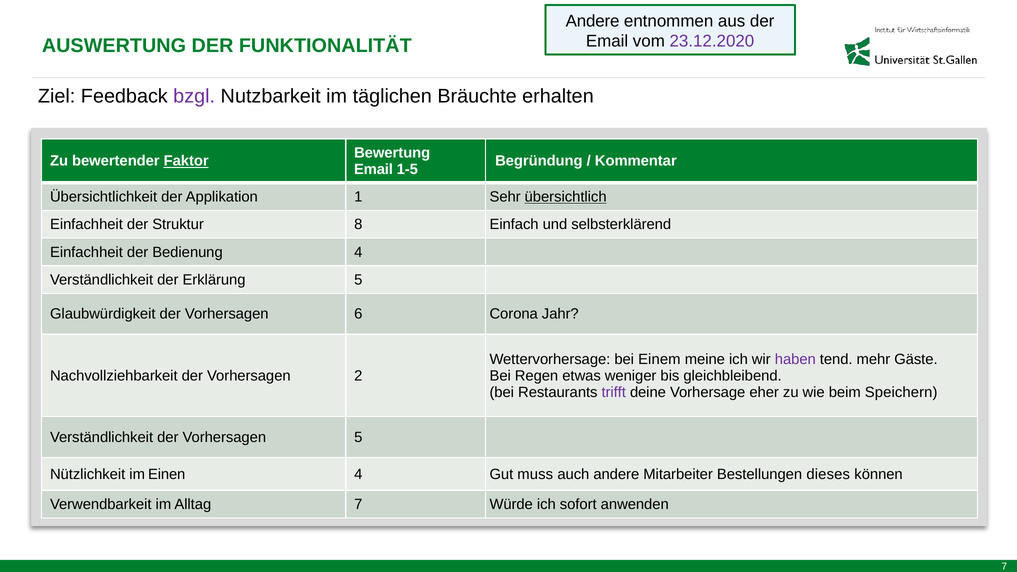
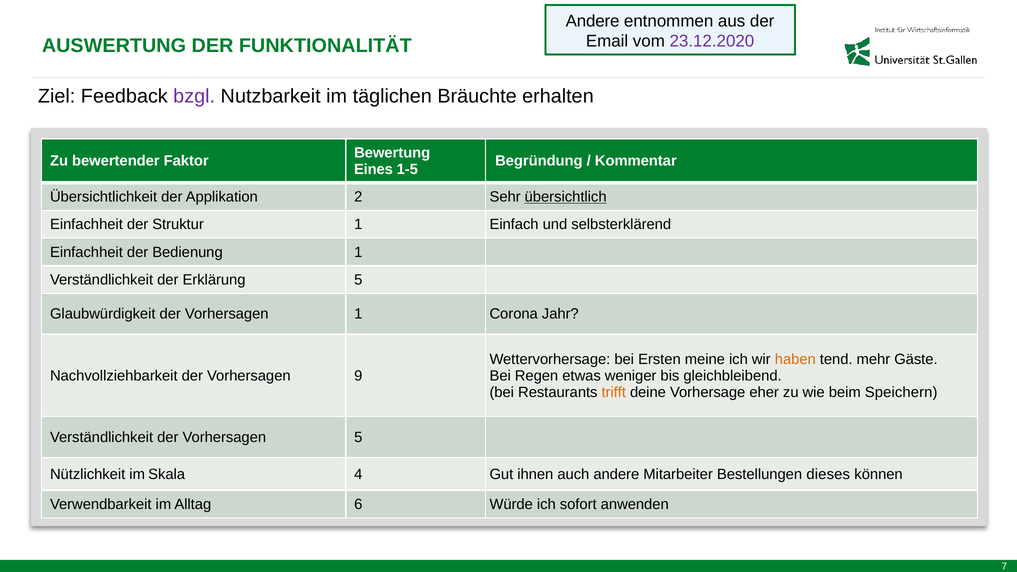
Faktor underline: present -> none (186, 161)
Email: Email -> Eines (373, 169)
1: 1 -> 2 (358, 197)
Struktur 8: 8 -> 1 (358, 225)
Bedienung 4: 4 -> 1 (358, 252)
Vorhersagen 6: 6 -> 1 (358, 314)
Einem: Einem -> Ersten (659, 359)
haben colour: purple -> orange (795, 359)
2: 2 -> 9 (358, 376)
trifft colour: purple -> orange (614, 392)
Einen: Einen -> Skala (167, 474)
muss: muss -> ihnen (535, 474)
Alltag 7: 7 -> 6 (358, 504)
